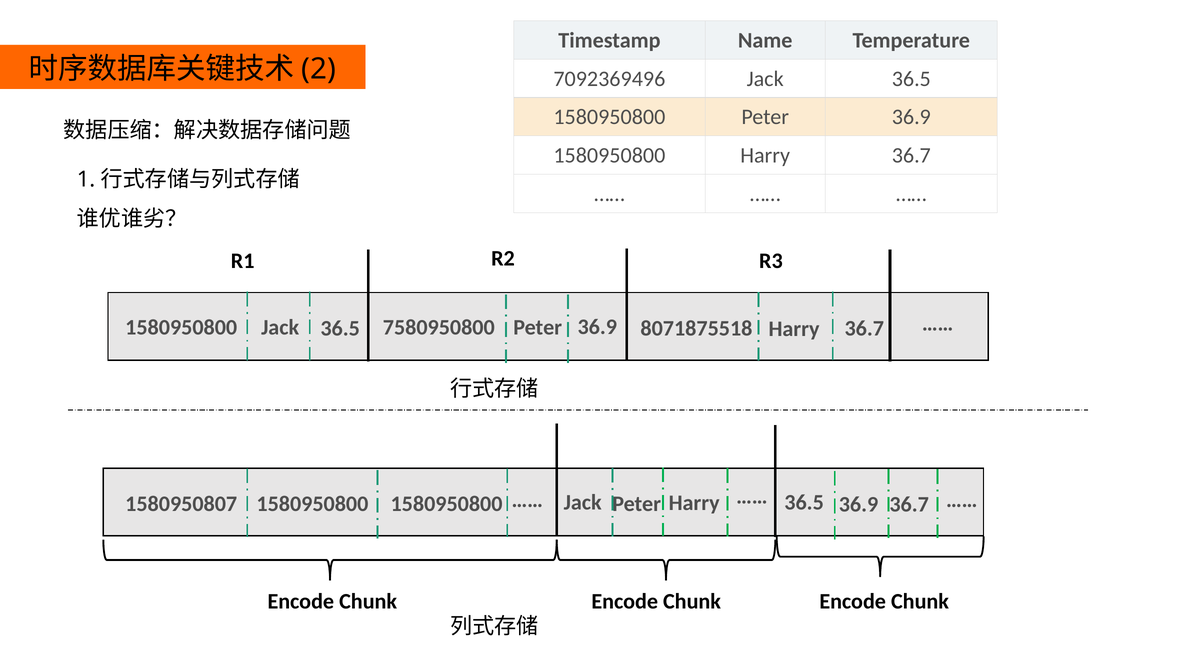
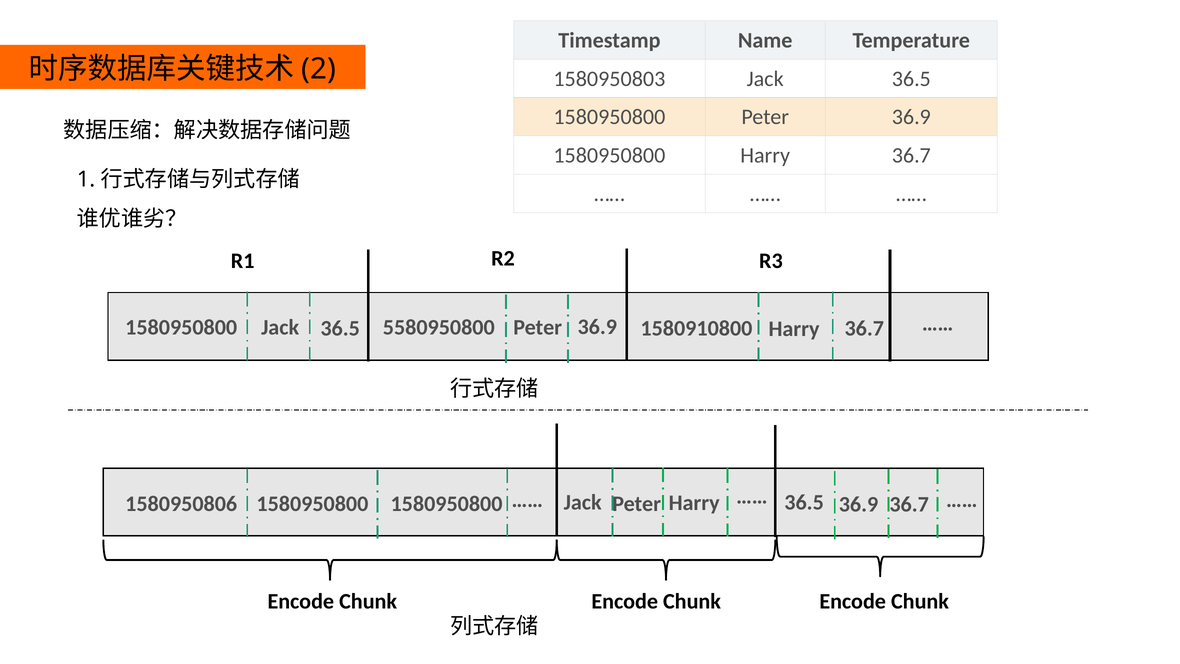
7092369496: 7092369496 -> 1580950803 (609, 79)
7580950800: 7580950800 -> 5580950800 (439, 327)
8071875518: 8071875518 -> 1580910800 (696, 328)
1580950807: 1580950807 -> 1580950806 (181, 504)
